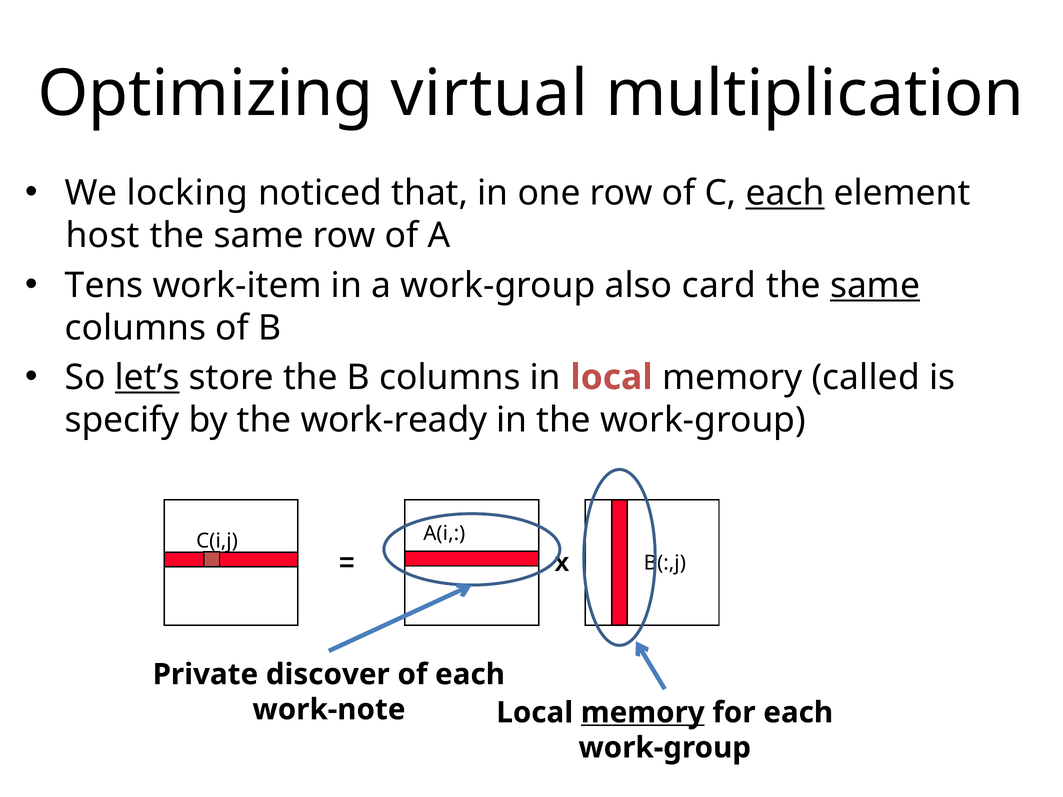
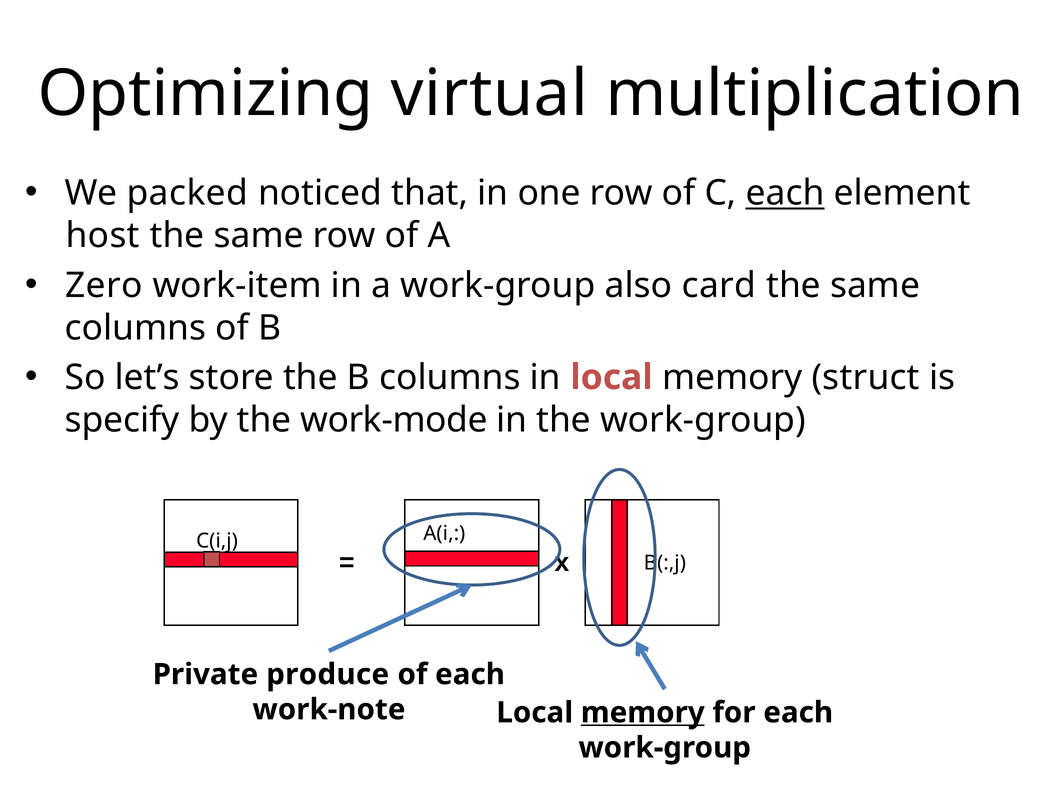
locking: locking -> packed (187, 193)
Tens: Tens -> Zero (104, 285)
same underline: present -> none (875, 285)
let’s underline: present -> none (147, 378)
called: called -> struct (866, 378)
work-ready: work-ready -> work-mode (394, 420)
discover: discover -> produce (328, 675)
